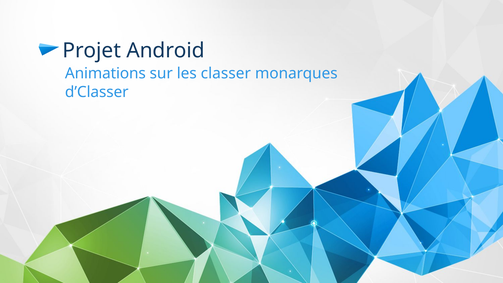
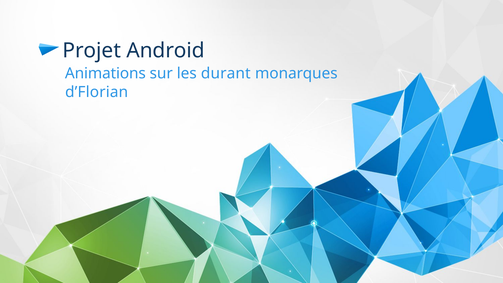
classer: classer -> durant (226, 74)
d’Classer: d’Classer -> d’Florian (97, 92)
